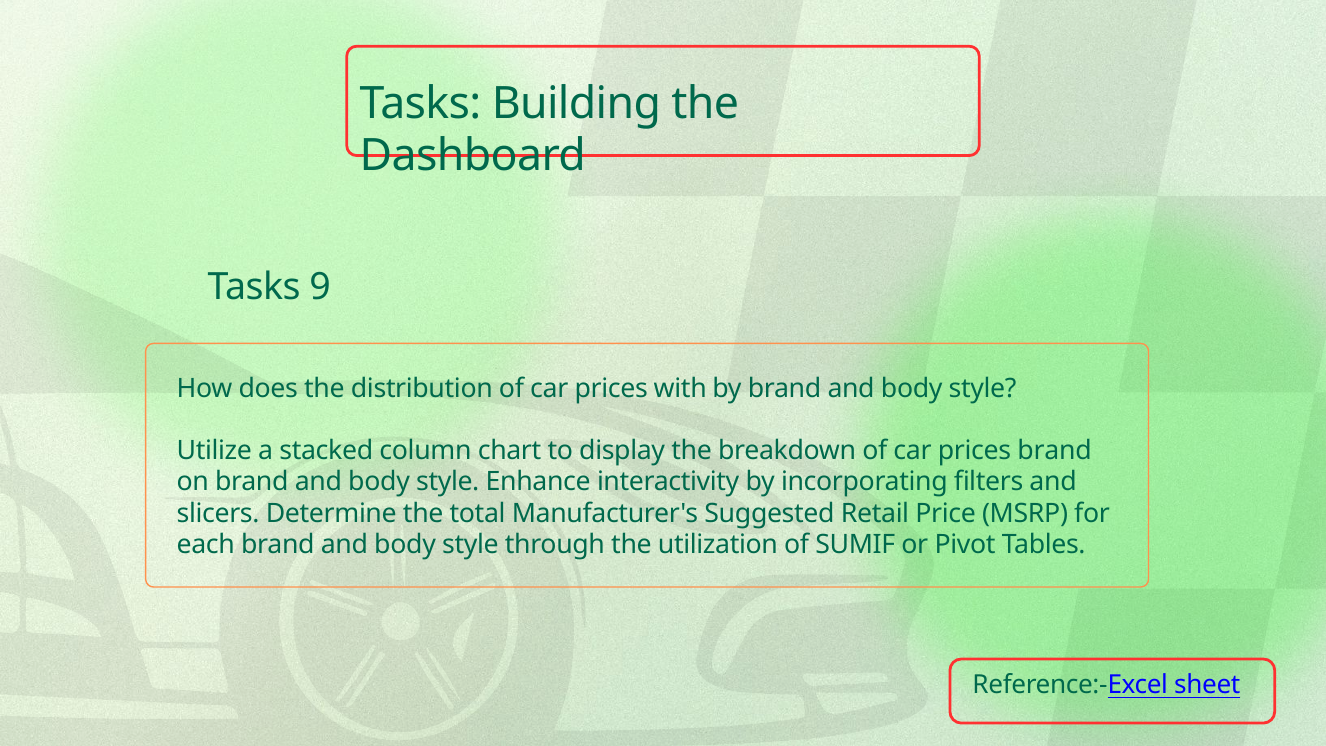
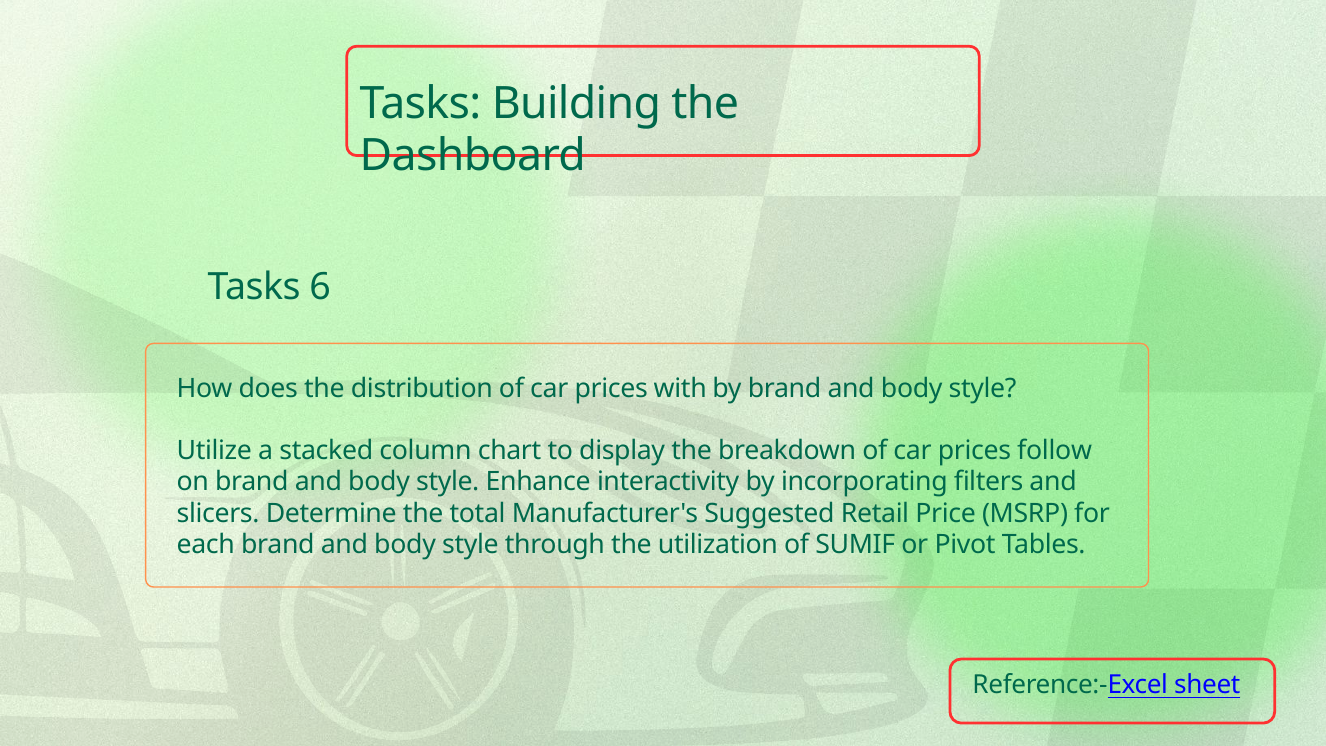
9: 9 -> 6 (320, 287)
prices brand: brand -> follow (1055, 451)
